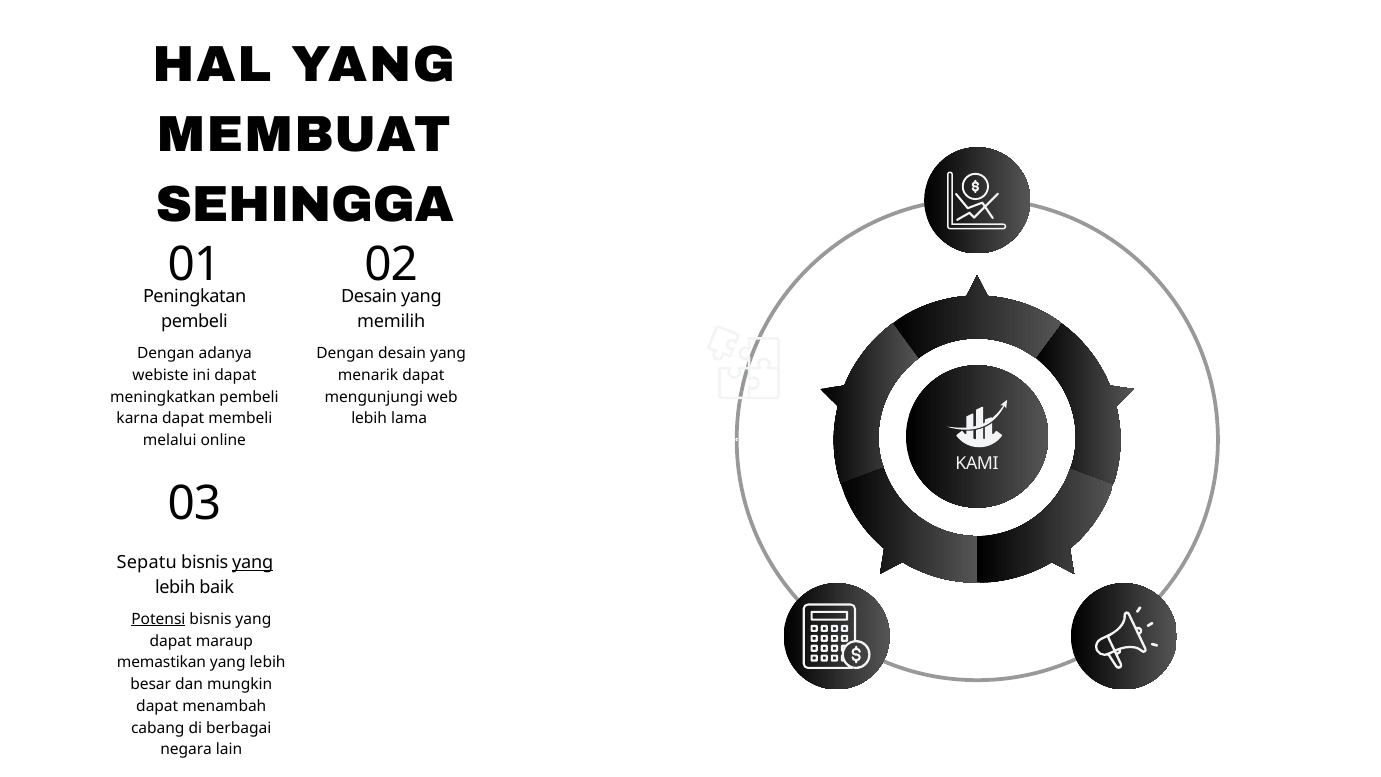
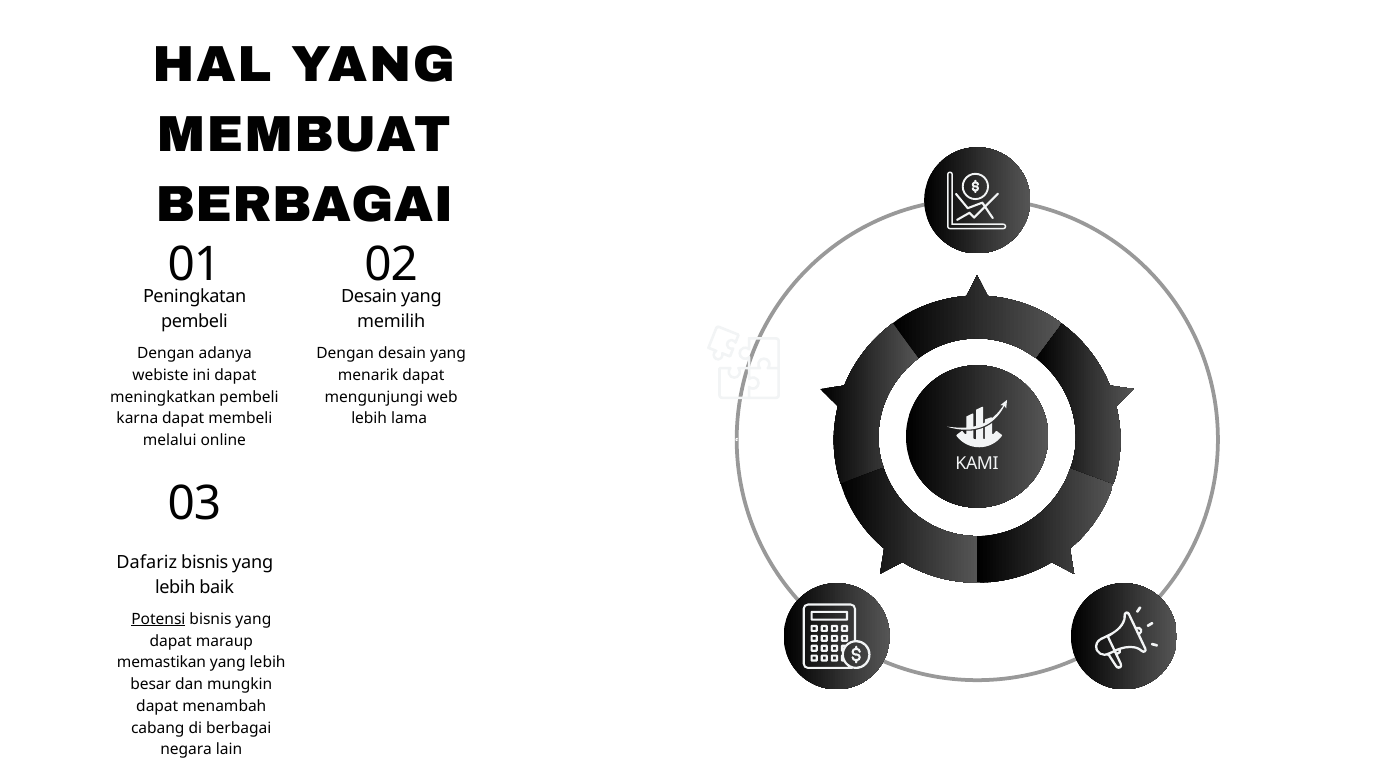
SEHINGGA: SEHINGGA -> BERBAGAI (305, 205)
Sepatu: Sepatu -> Dafariz (147, 562)
yang underline: present -> none (253, 562)
